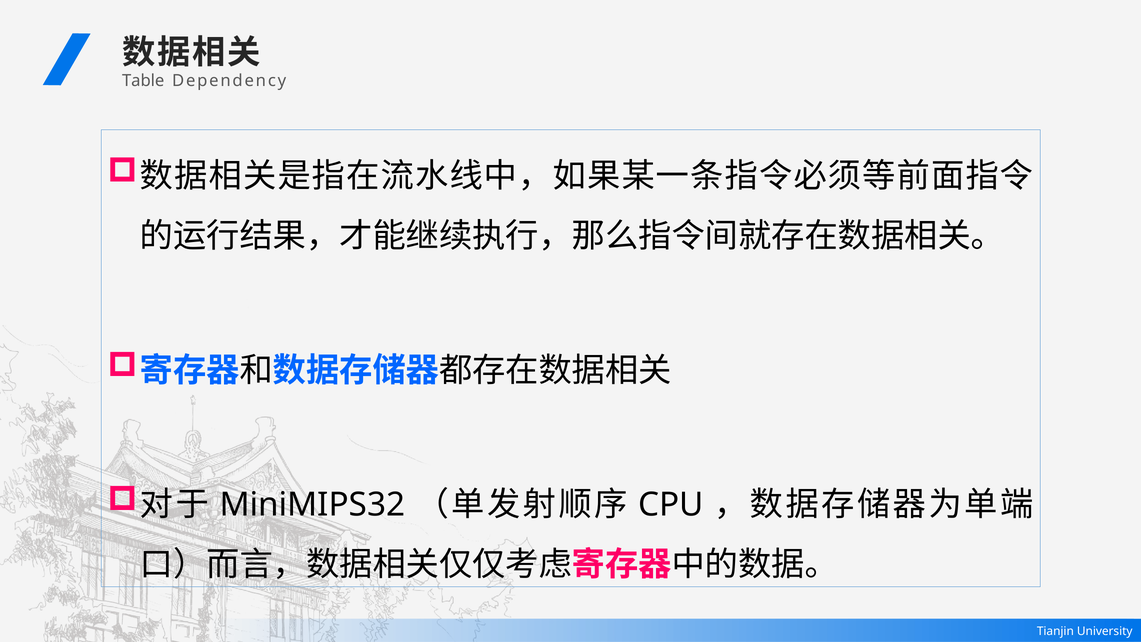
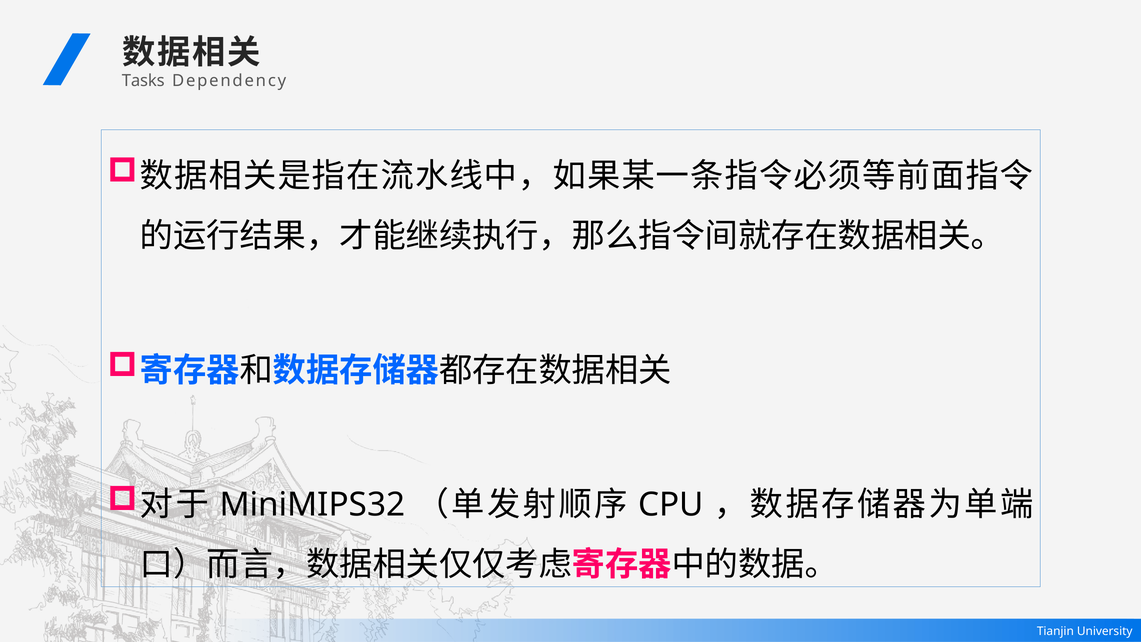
Table: Table -> Tasks (143, 81)
